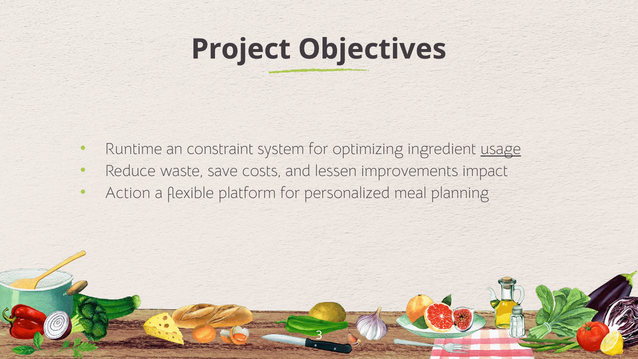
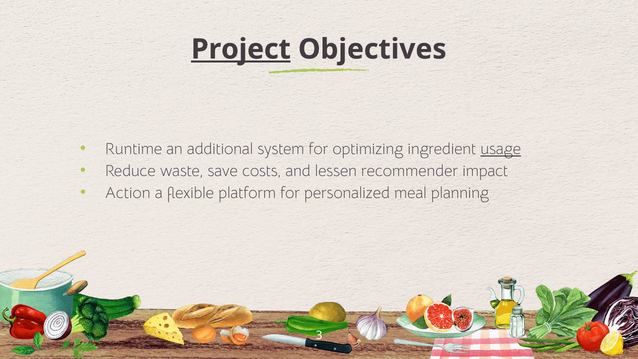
Project underline: none -> present (241, 49)
constraint: constraint -> additional (220, 149)
improvements: improvements -> recommender (410, 171)
